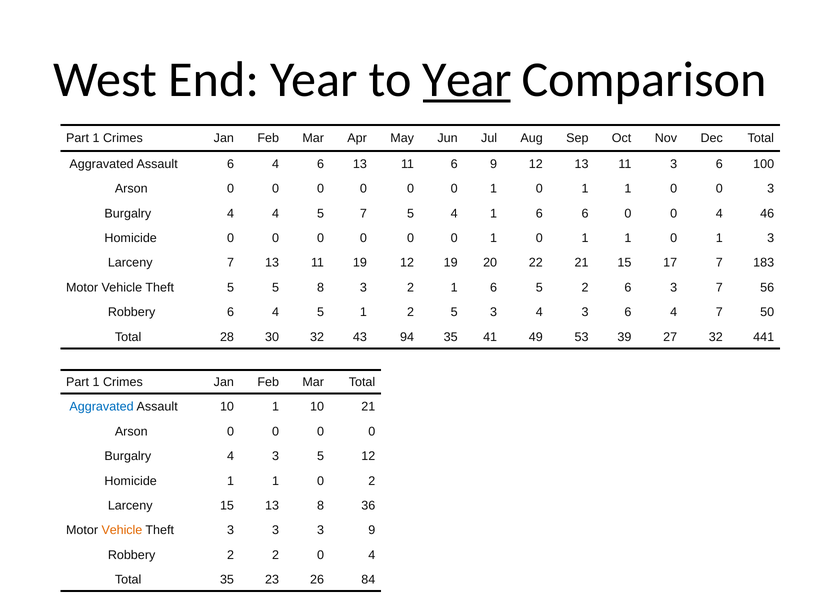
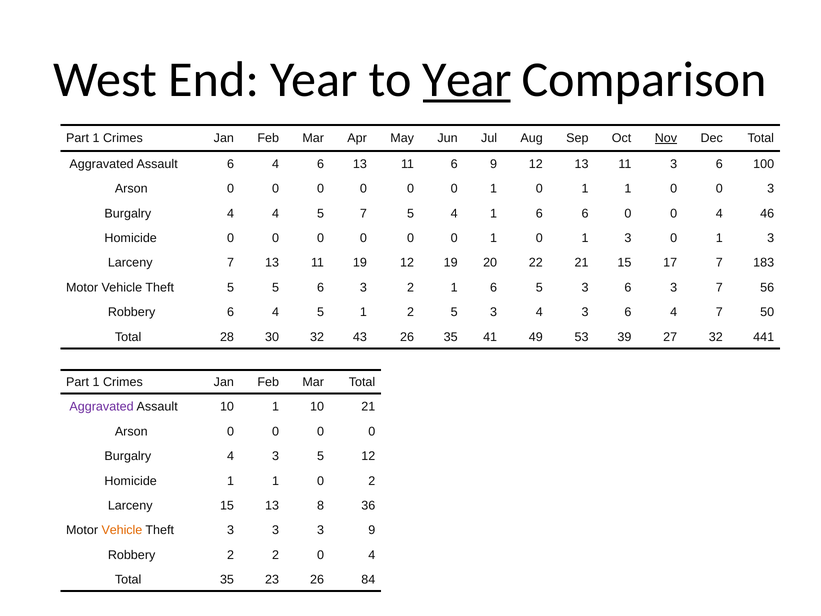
Nov underline: none -> present (666, 138)
1: 1 -> 3 (628, 238)
5 8: 8 -> 6 (321, 287)
6 5 2: 2 -> 3 (585, 287)
43 94: 94 -> 26 (407, 337)
Aggravated colour: blue -> purple (102, 407)
